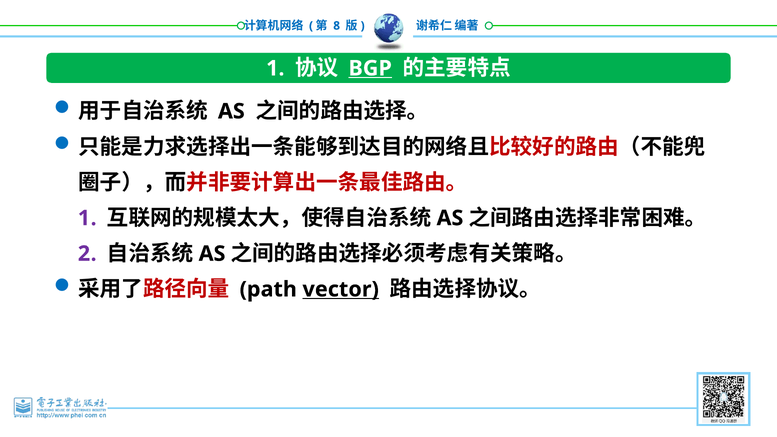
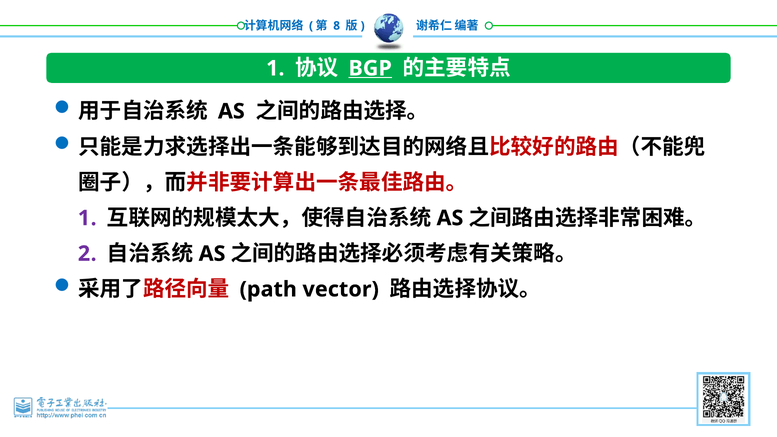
vector underline: present -> none (341, 289)
